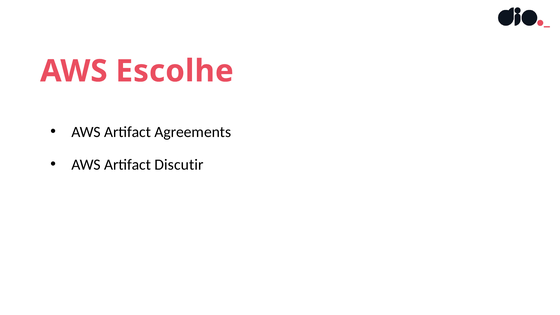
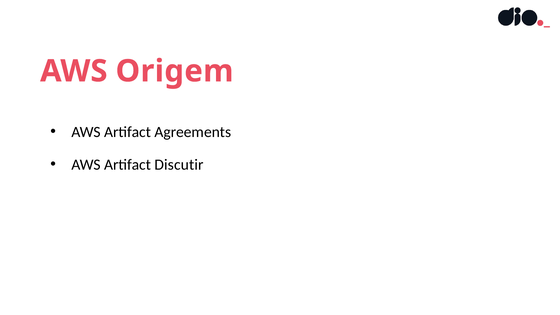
Escolhe: Escolhe -> Origem (175, 71)
